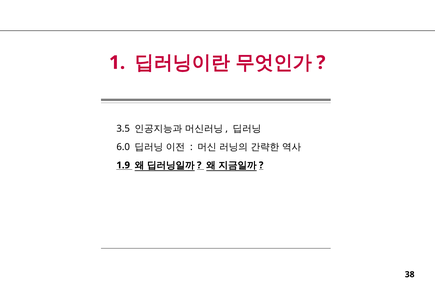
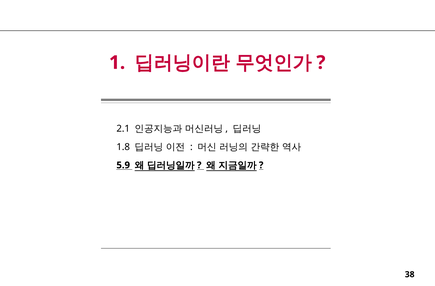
3.5: 3.5 -> 2.1 (123, 129)
6.0: 6.0 -> 1.8 (123, 147)
1.9: 1.9 -> 5.9 (123, 165)
